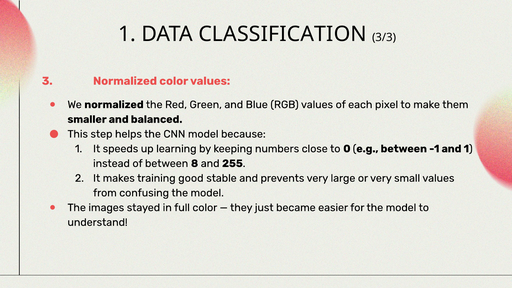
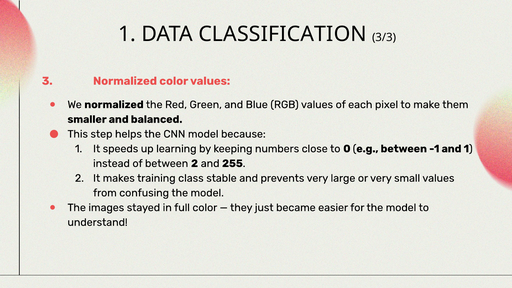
between 8: 8 -> 2 (195, 163)
good: good -> class (191, 178)
